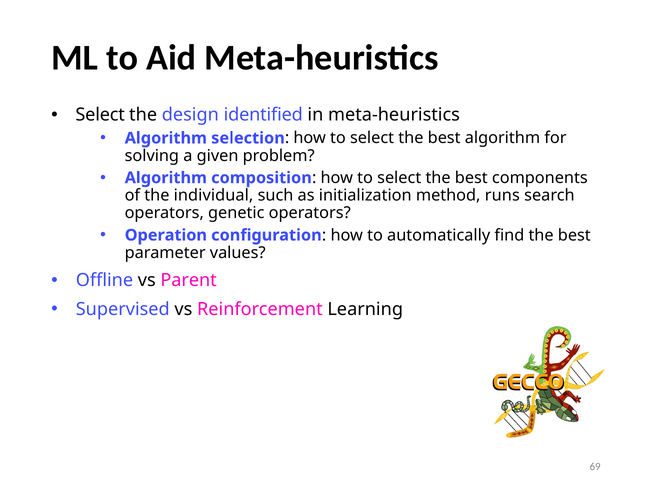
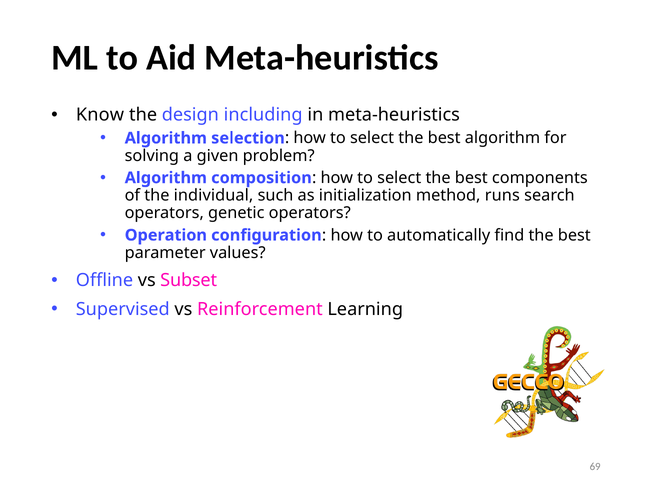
Select: Select -> Know (100, 115)
identified: identified -> including (263, 115)
Parent: Parent -> Subset (189, 280)
